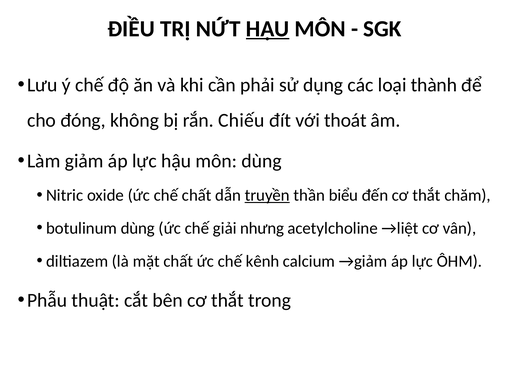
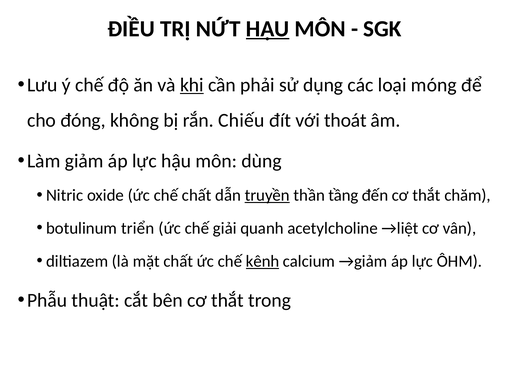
khi underline: none -> present (192, 85)
thành: thành -> móng (434, 85)
biểu: biểu -> tầng (343, 195)
botulinum dùng: dùng -> triển (138, 228)
nhưng: nhưng -> quanh (262, 228)
kênh underline: none -> present (263, 261)
